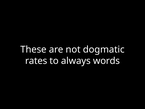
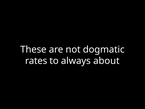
words: words -> about (106, 61)
